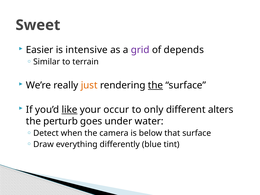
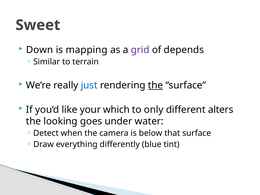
Easier: Easier -> Down (40, 50)
intensive: intensive -> mapping (87, 50)
just colour: orange -> blue (89, 85)
like underline: present -> none (70, 110)
occur: occur -> which (116, 110)
perturb: perturb -> looking (61, 121)
